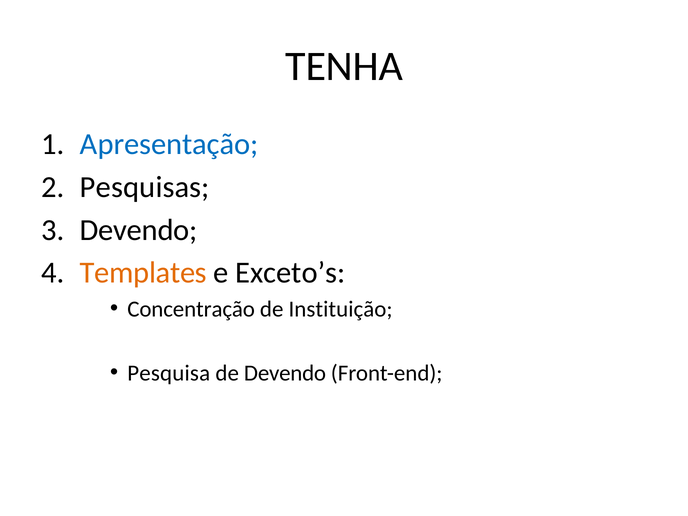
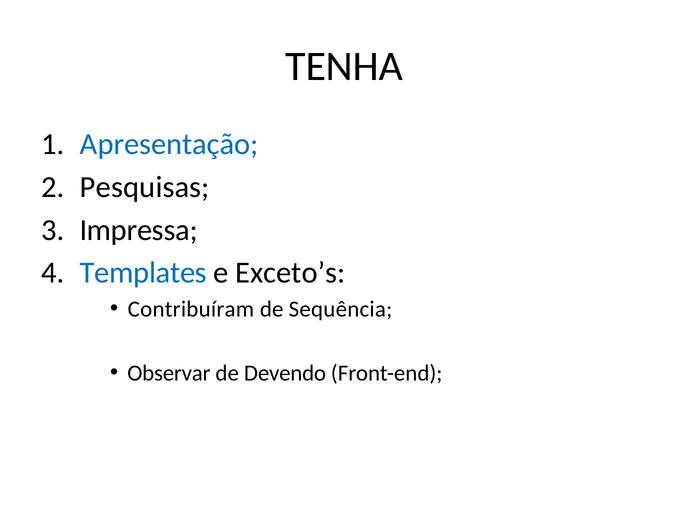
Devendo: Devendo -> Impressa (139, 230)
Templates colour: orange -> blue (143, 273)
Concentração: Concentração -> Contribuíram (191, 309)
Instituição: Instituição -> Sequência (340, 309)
Pesquisa: Pesquisa -> Observar (169, 373)
